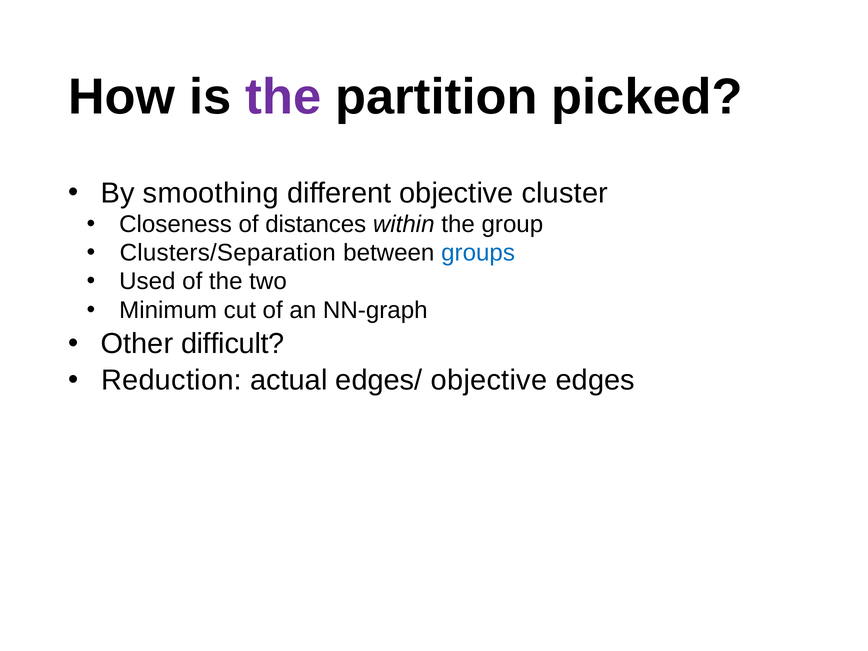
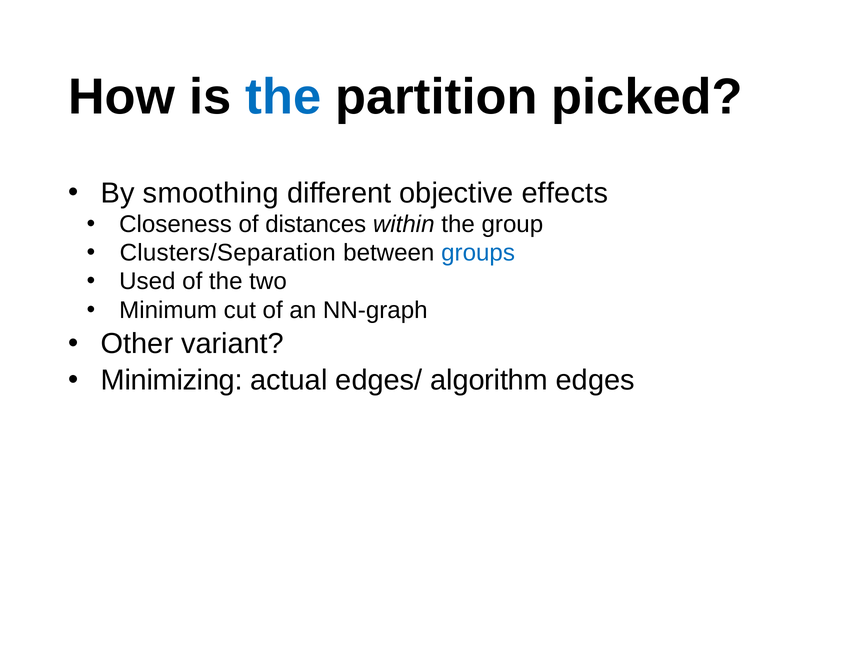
the colour: purple -> blue (283, 97)
cluster: cluster -> effects (565, 193)
difficult: difficult -> variant (233, 344)
Reduction: Reduction -> Minimizing (172, 380)
edges/ objective: objective -> algorithm (489, 380)
